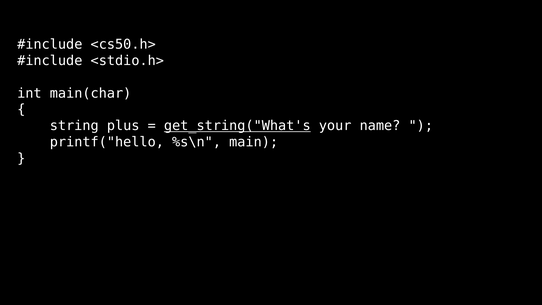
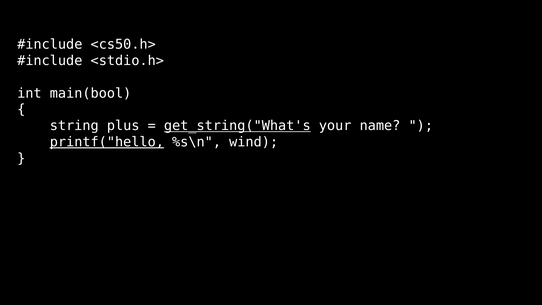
main(char: main(char -> main(bool (91, 93)
printf("hello underline: none -> present (107, 142)
main: main -> wind (254, 142)
